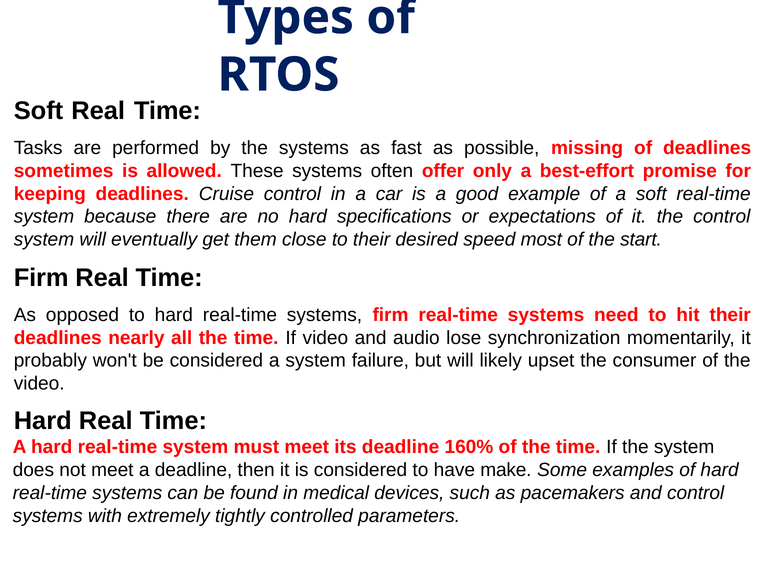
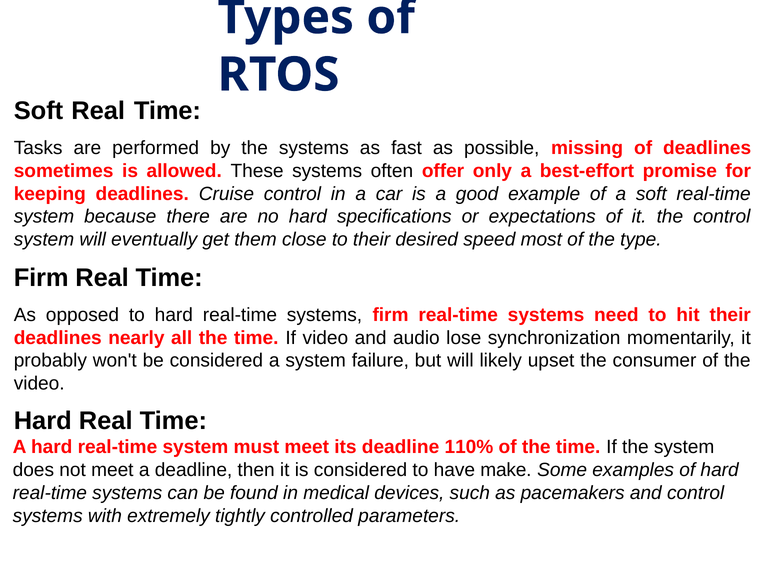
start: start -> type (641, 240)
160%: 160% -> 110% (469, 447)
